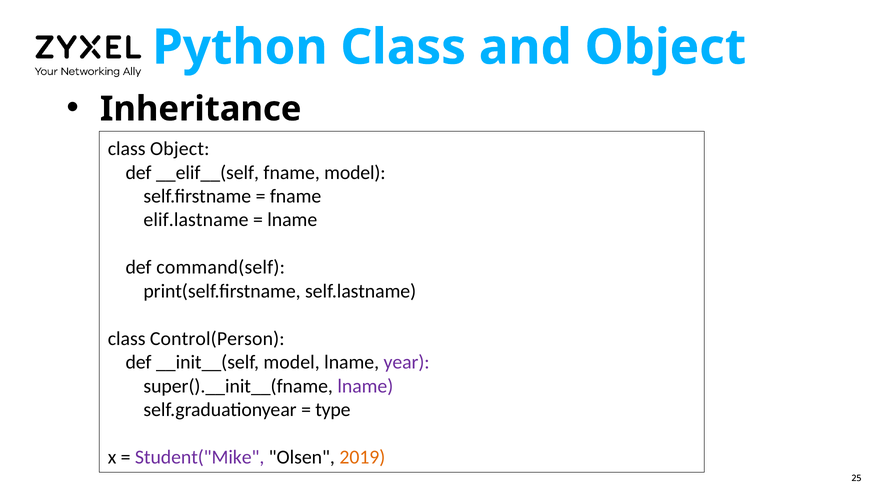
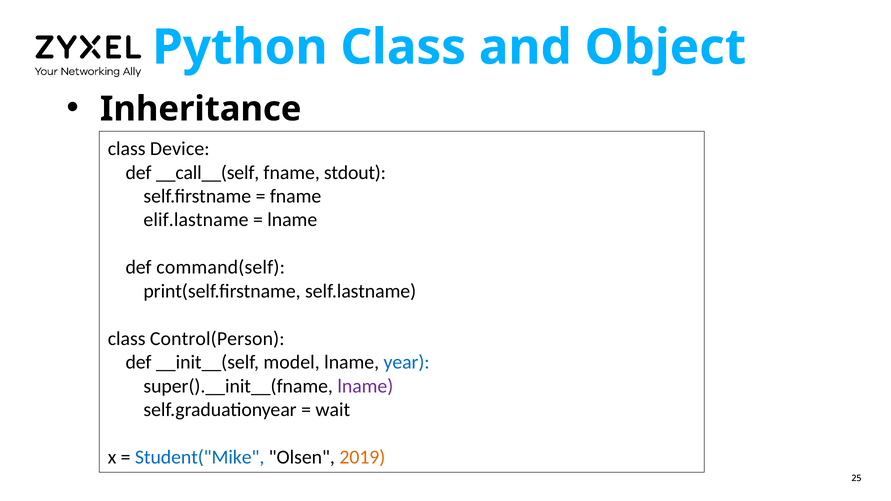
class Object: Object -> Device (180, 149)
__elif__(self: __elif__(self -> __call__(self (208, 173)
fname model: model -> stdout (355, 173)
year colour: purple -> blue (407, 363)
type: type -> wait (333, 410)
Student("Mike colour: purple -> blue (200, 458)
